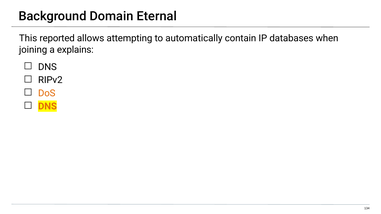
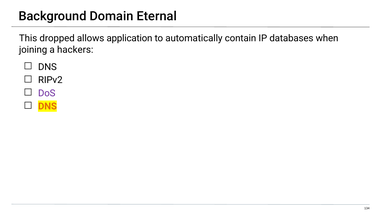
reported: reported -> dropped (57, 38)
attempting: attempting -> application (129, 38)
explains: explains -> hackers (75, 50)
DoS colour: orange -> purple (47, 93)
